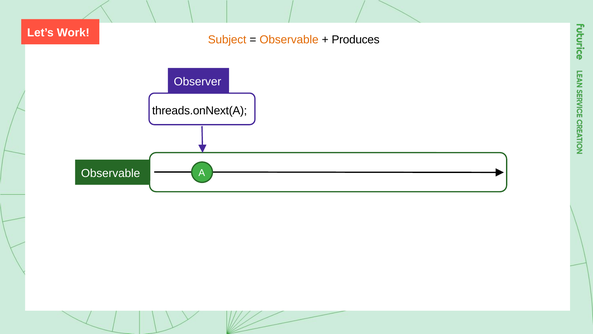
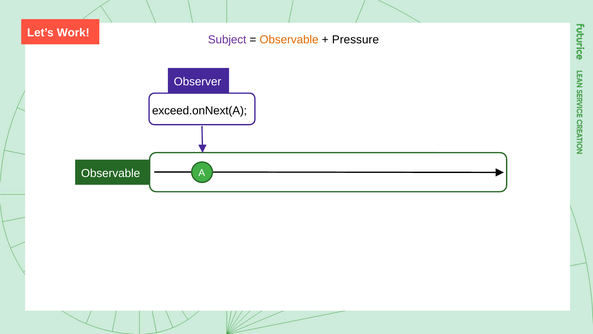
Subject colour: orange -> purple (227, 40)
Produces: Produces -> Pressure (355, 40)
threads.onNext(A: threads.onNext(A -> exceed.onNext(A (200, 110)
